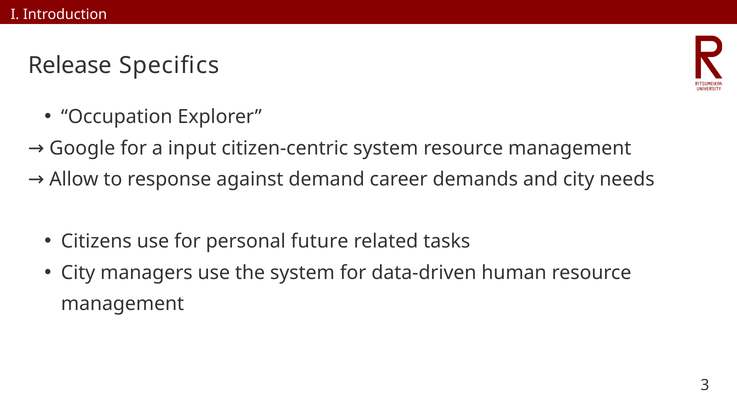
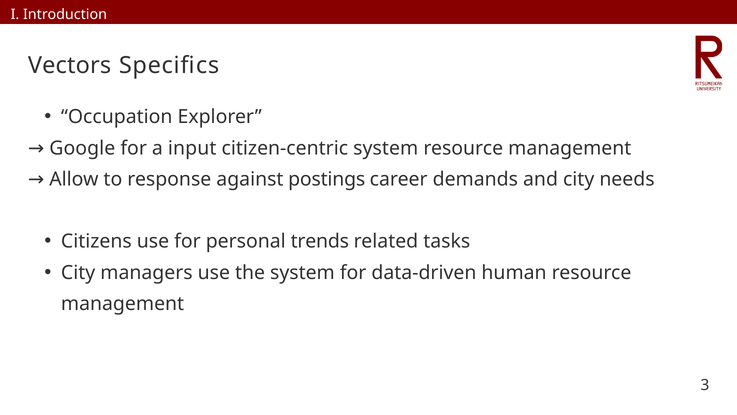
Release: Release -> Vectors (70, 65)
demand: demand -> postings (327, 179)
future: future -> trends (320, 241)
